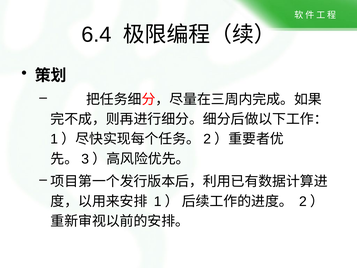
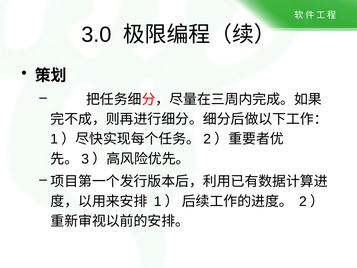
6.4: 6.4 -> 3.0 (96, 35)
